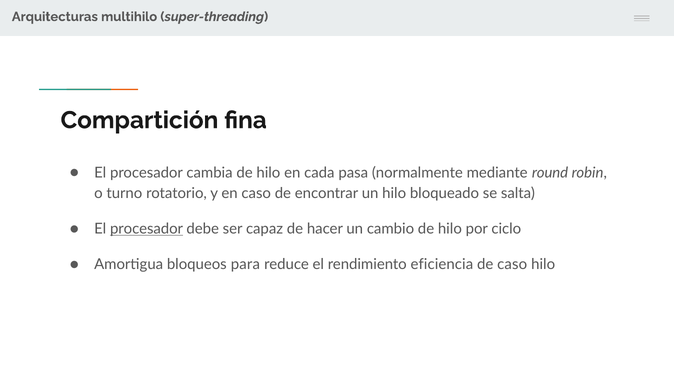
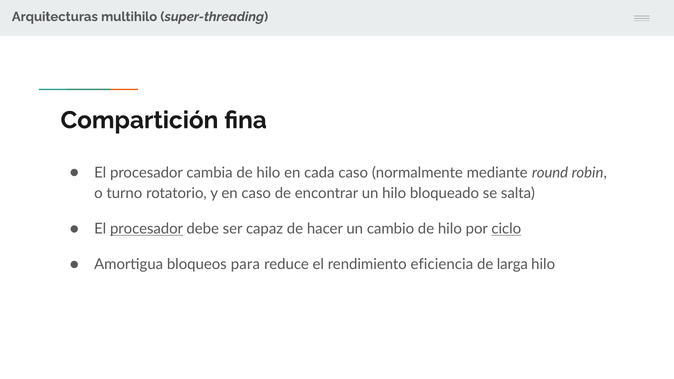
cada pasa: pasa -> caso (353, 173)
ciclo underline: none -> present (506, 229)
de caso: caso -> larga (512, 265)
